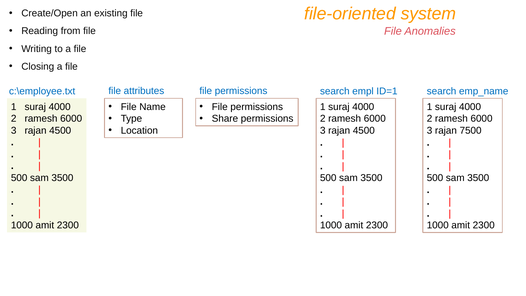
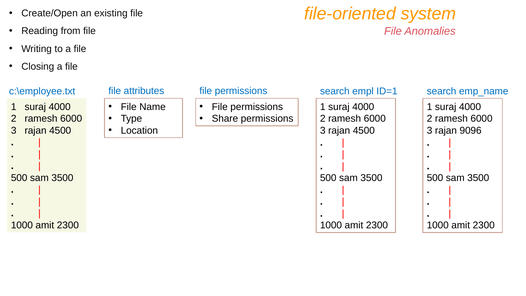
7500: 7500 -> 9096 (471, 131)
